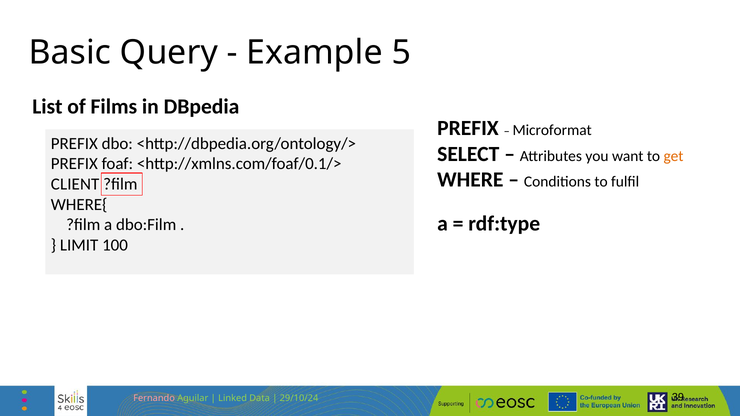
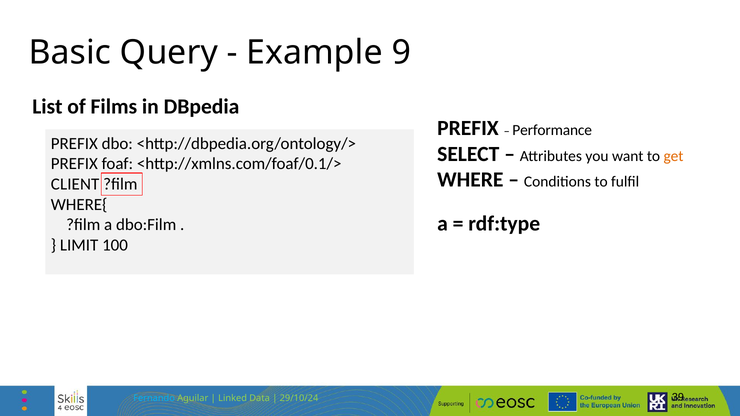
5: 5 -> 9 (401, 53)
Microformat: Microformat -> Performance (552, 130)
Fernando colour: pink -> light blue (154, 398)
